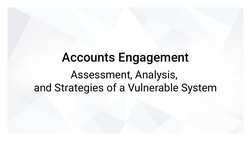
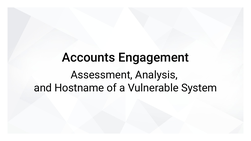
Strategies: Strategies -> Hostname (79, 88)
